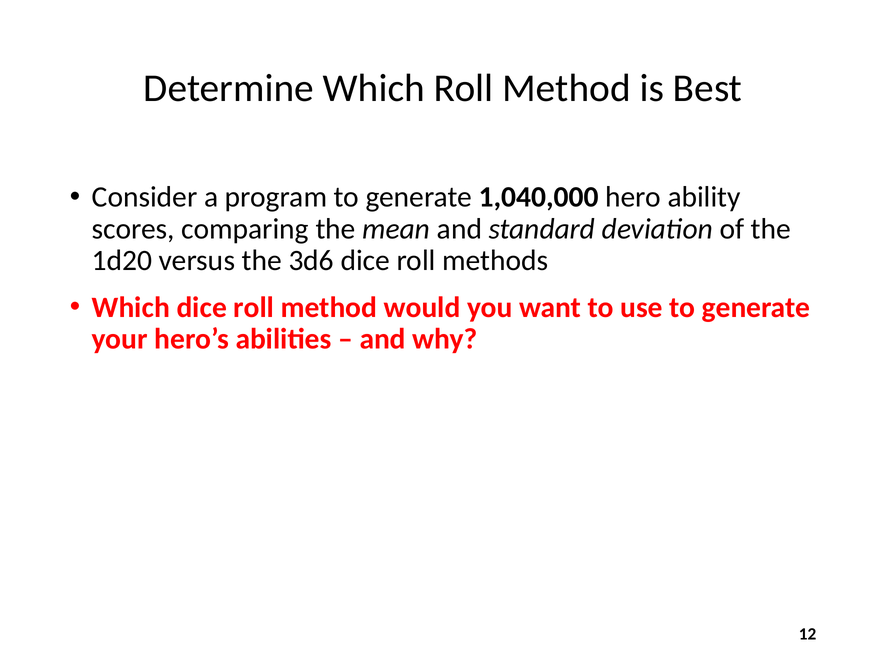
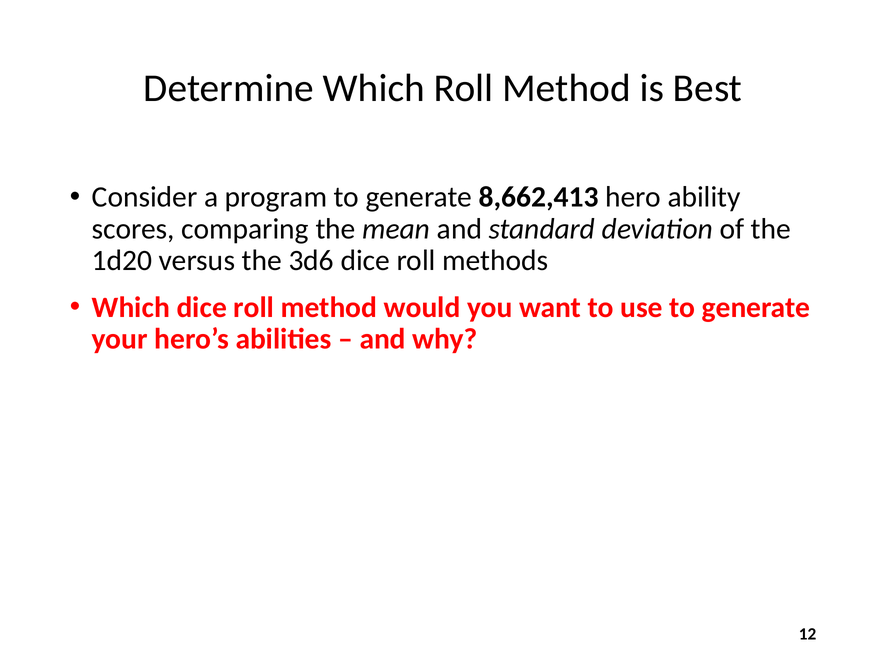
1,040,000: 1,040,000 -> 8,662,413 (539, 197)
